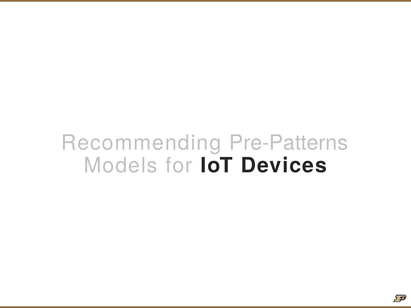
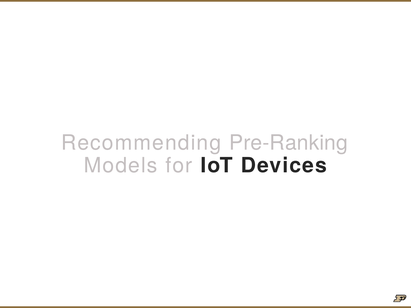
Pre-Patterns: Pre-Patterns -> Pre-Ranking (289, 143)
